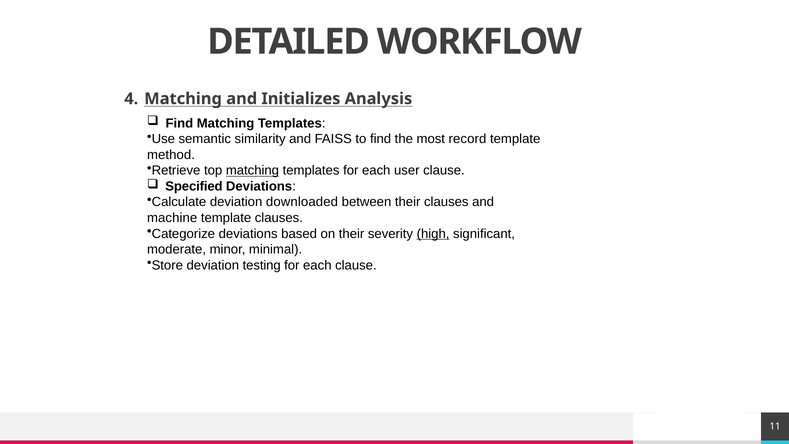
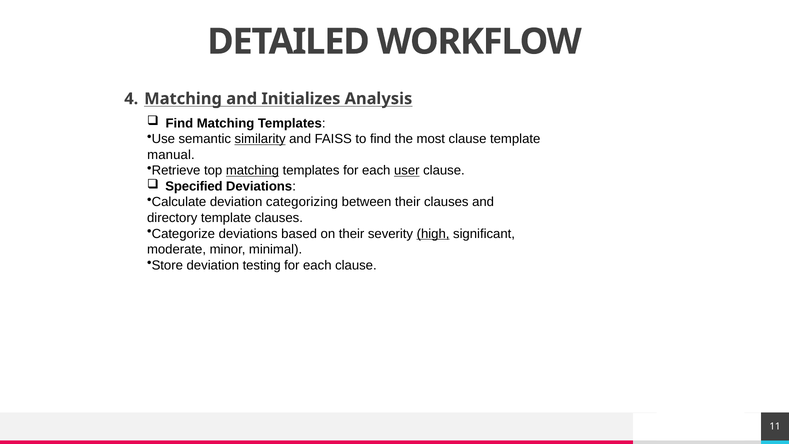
similarity underline: none -> present (260, 139)
most record: record -> clause (468, 139)
method: method -> manual (171, 155)
user underline: none -> present (407, 171)
downloaded: downloaded -> categorizing (302, 202)
machine: machine -> directory (172, 218)
